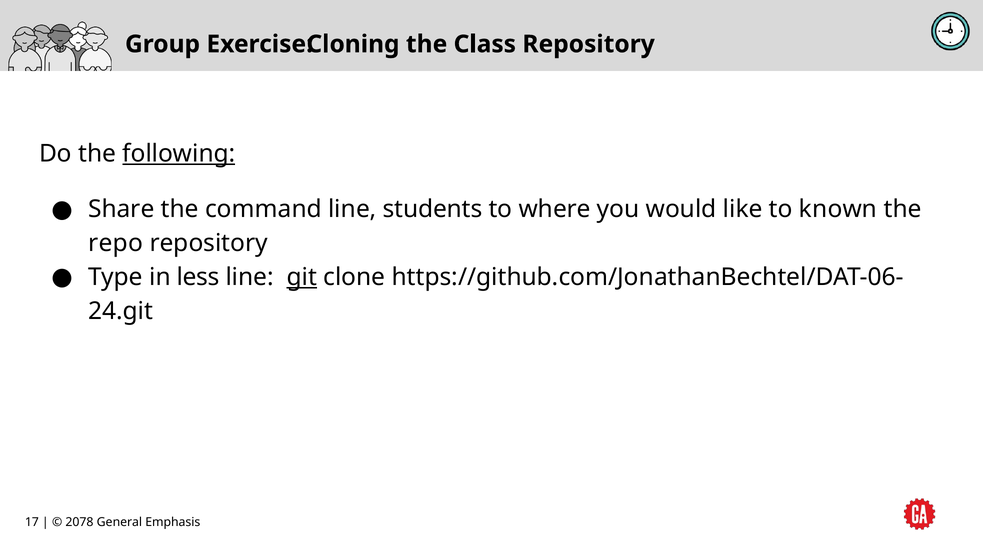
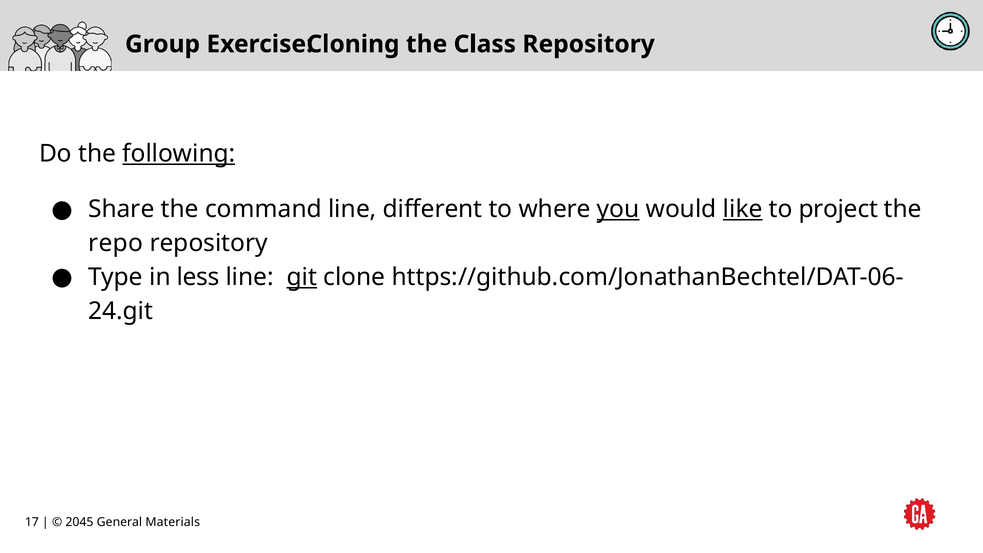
students: students -> different (433, 209)
you underline: none -> present (618, 209)
like underline: none -> present (743, 209)
known: known -> project (838, 209)
2078: 2078 -> 2045 (79, 522)
Emphasis: Emphasis -> Materials (173, 522)
